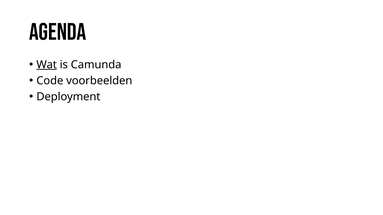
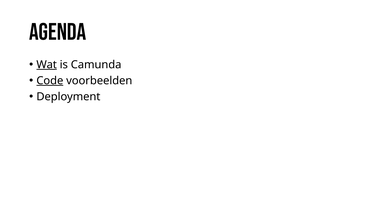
Code underline: none -> present (50, 81)
